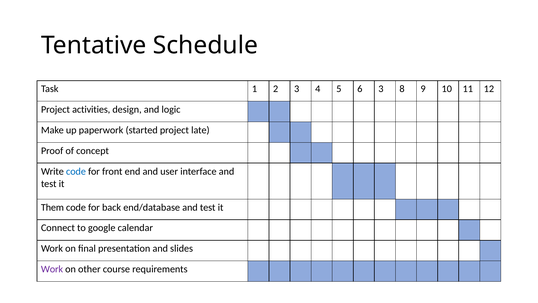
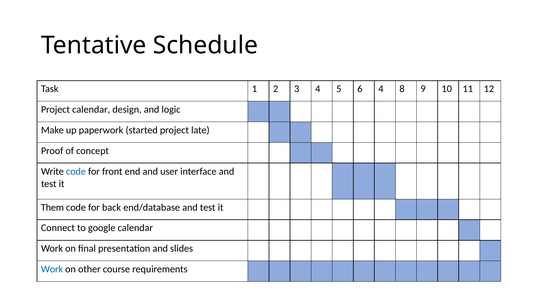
6 3: 3 -> 4 (381, 89)
Project activities: activities -> calendar (91, 109)
Work colour: purple -> blue (52, 269)
